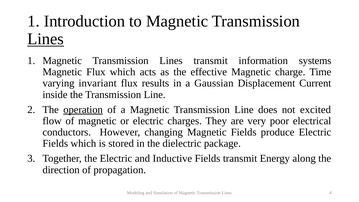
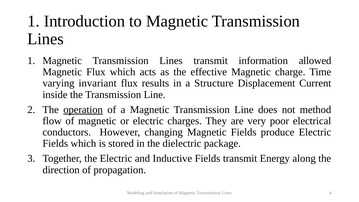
Lines underline: present -> none (46, 39)
systems: systems -> allowed (315, 61)
Gaussian: Gaussian -> Structure (214, 83)
excited: excited -> method (316, 110)
